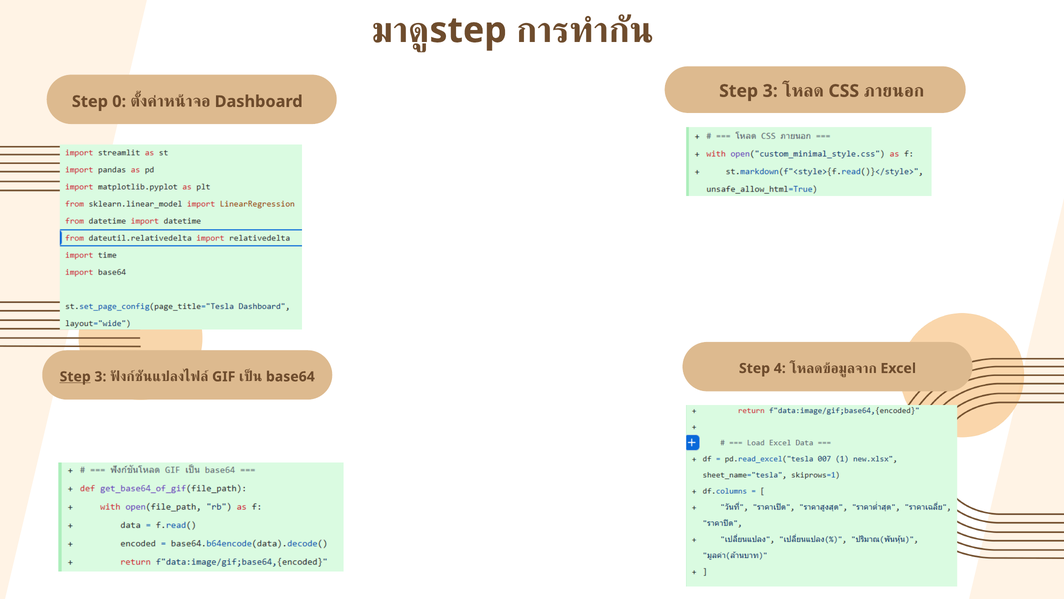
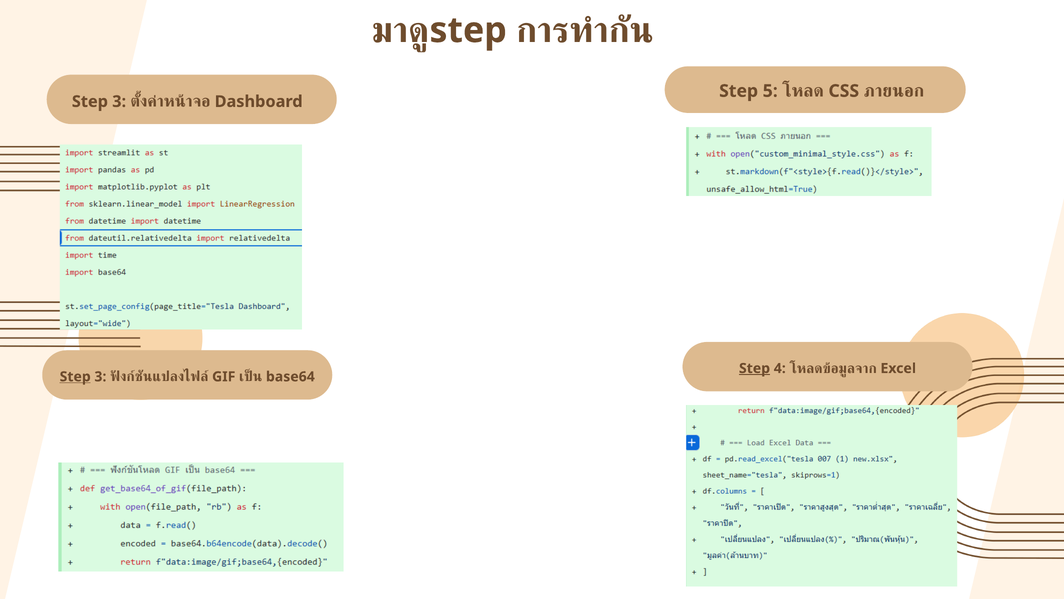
3: 3 -> 5 (770, 91)
0: 0 -> 3 (119, 101)
Step underline: none -> present (755, 368)
